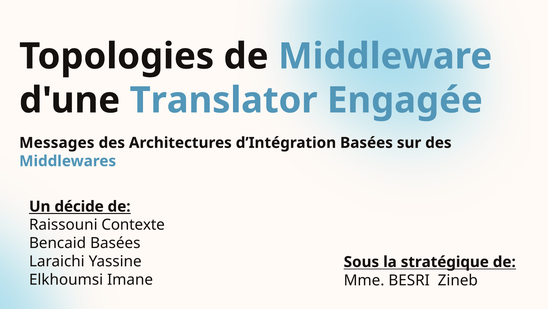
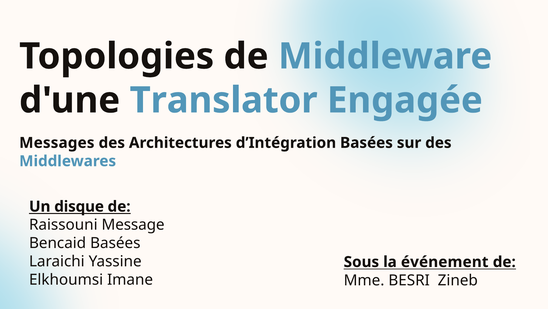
décide: décide -> disque (79, 206)
Contexte: Contexte -> Message (133, 224)
stratégique: stratégique -> événement (445, 261)
